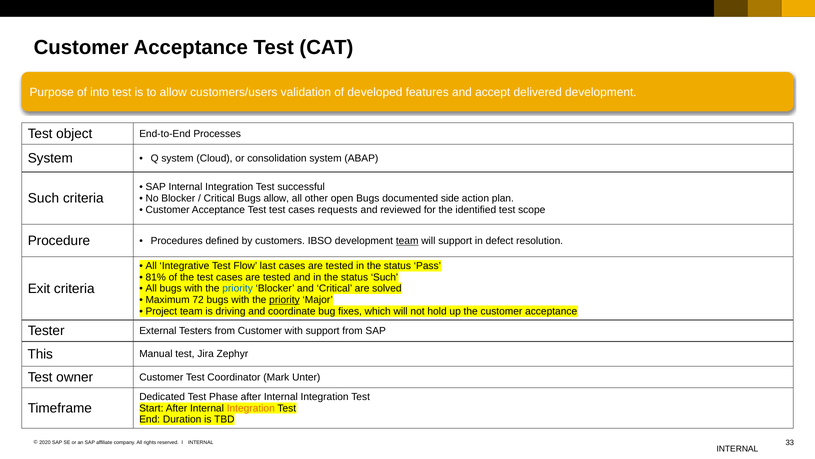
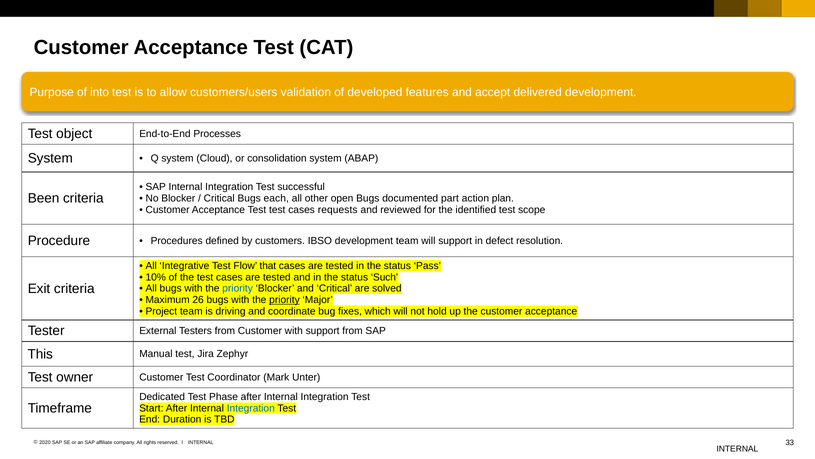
Such: Such -> Been (44, 198)
Bugs allow: allow -> each (276, 198)
side: side -> part (450, 198)
team underline: present -> none (407, 240)
last: last -> that (268, 265)
81%: 81% -> 10% (156, 277)
72: 72 -> 26 (198, 300)
Integration colour: orange -> blue (251, 408)
